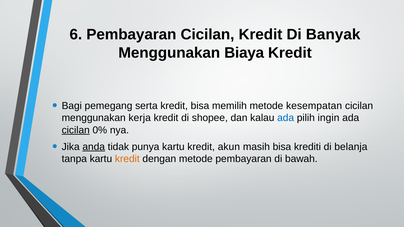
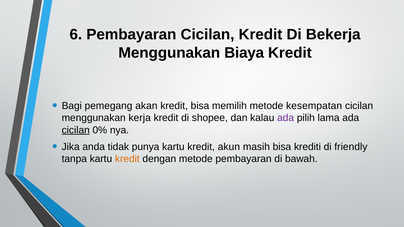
Banyak: Banyak -> Bekerja (333, 35)
serta: serta -> akan (146, 106)
ada colour: blue -> purple (286, 118)
ingin: ingin -> lama (329, 118)
anda underline: present -> none (94, 147)
belanja: belanja -> friendly (351, 147)
